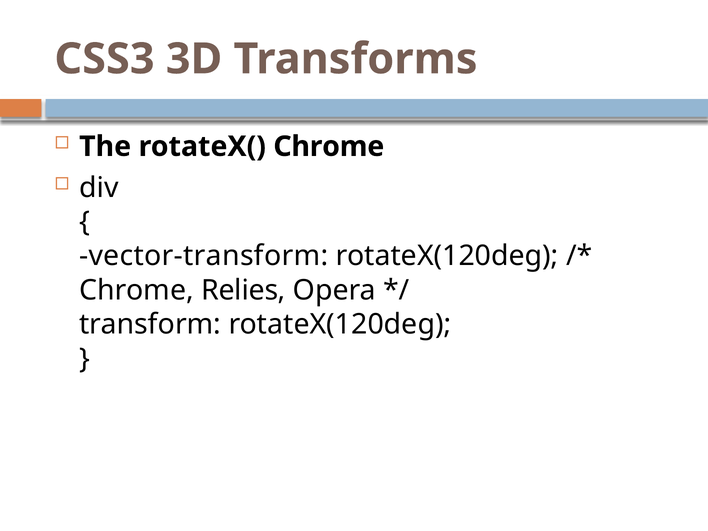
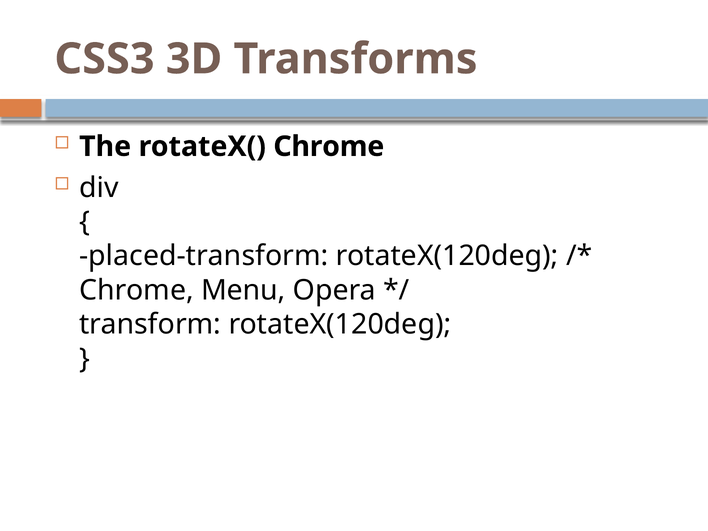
vector-transform: vector-transform -> placed-transform (204, 256)
Relies: Relies -> Menu (243, 290)
